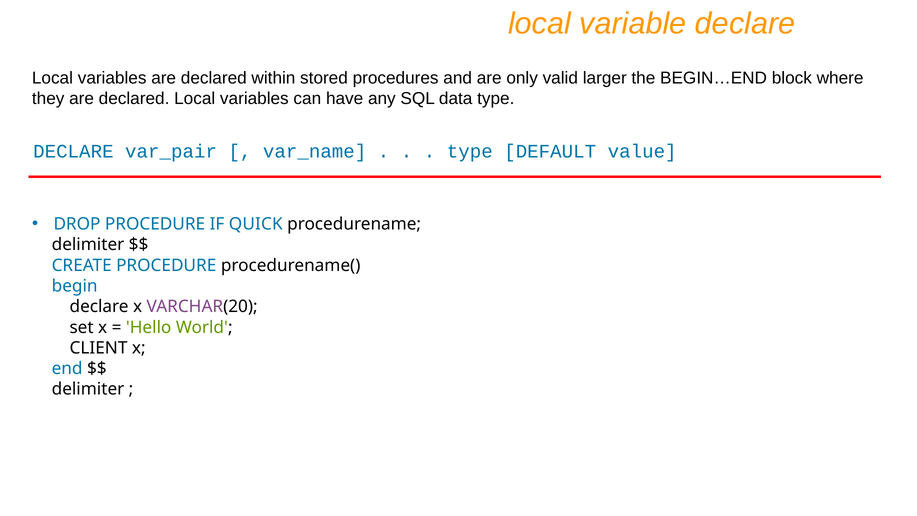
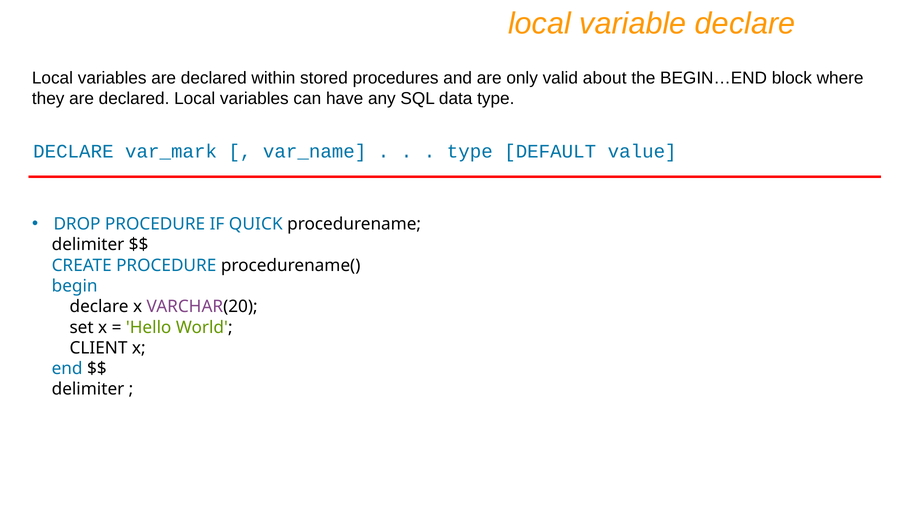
larger: larger -> about (605, 78)
var_pair: var_pair -> var_mark (171, 152)
